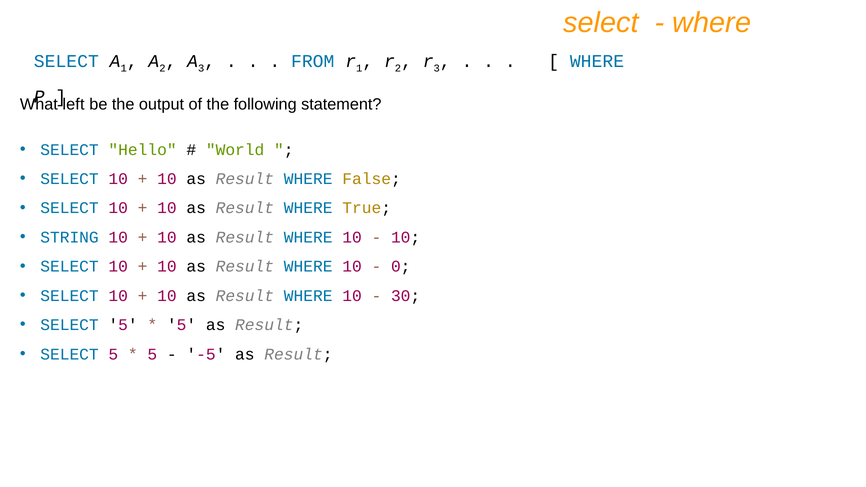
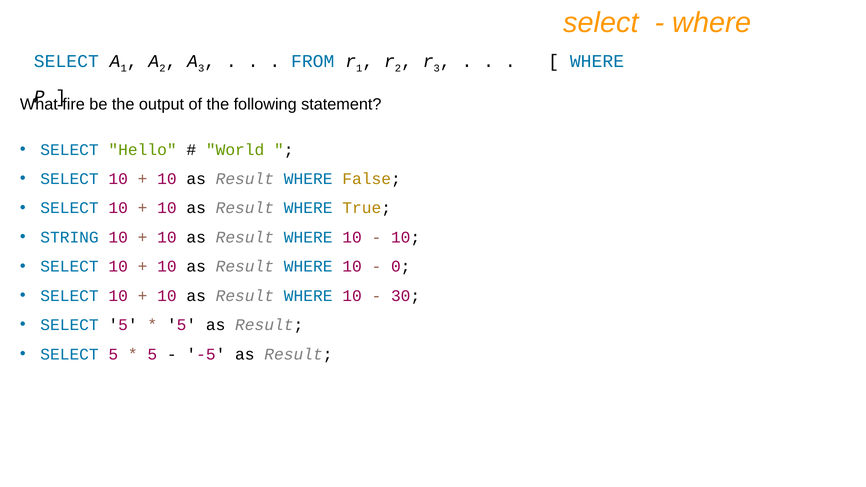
left: left -> fire (74, 104)
